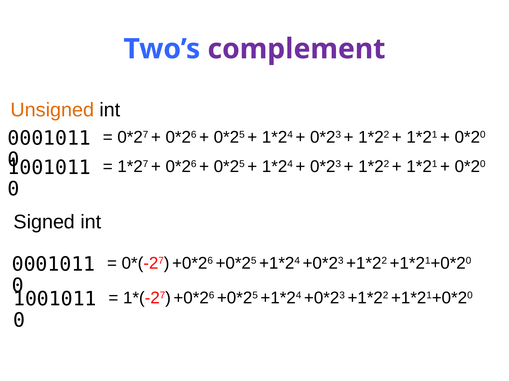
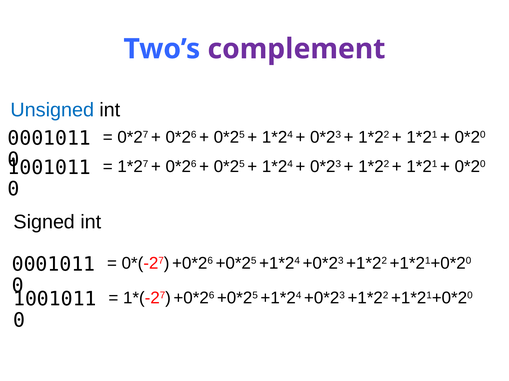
Unsigned colour: orange -> blue (52, 110)
